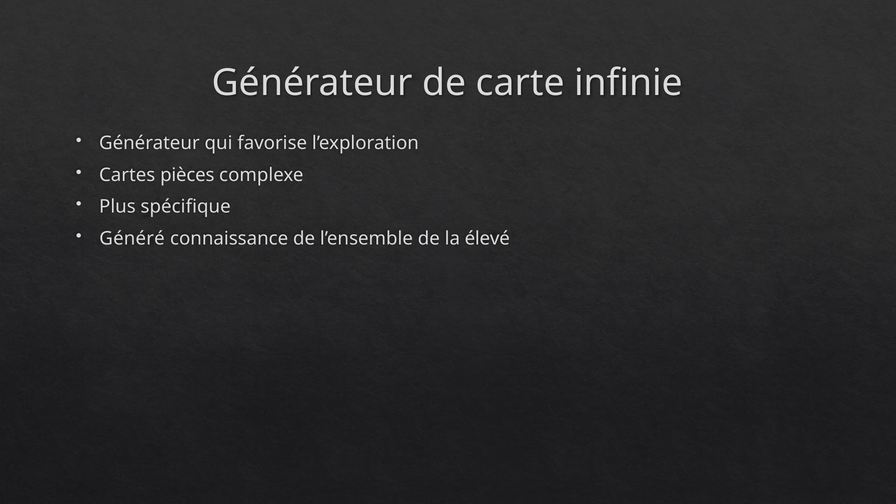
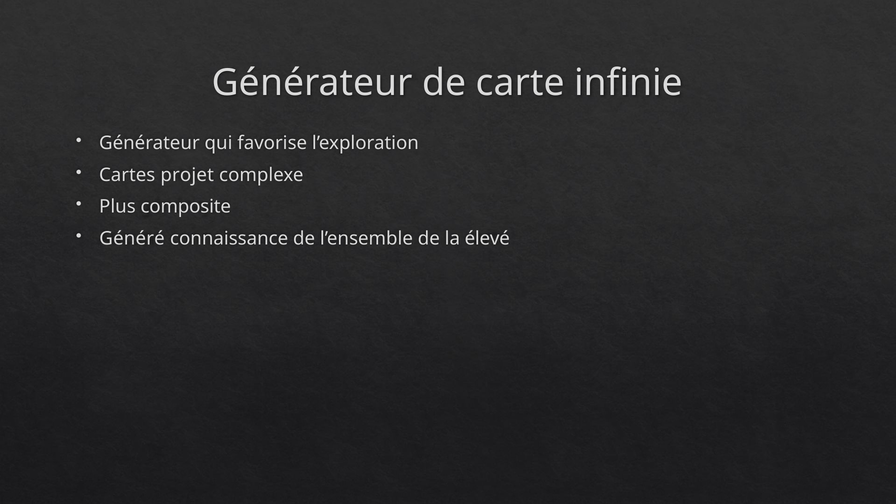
pièces: pièces -> projet (187, 175)
spécifique: spécifique -> composite (186, 207)
